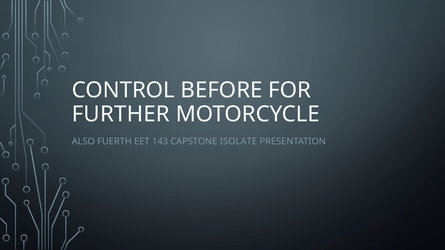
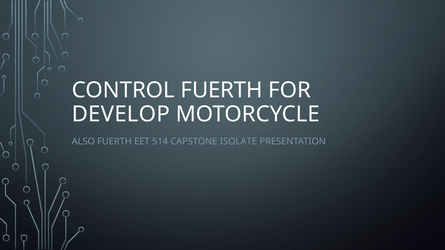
CONTROL BEFORE: BEFORE -> FUERTH (222, 90)
FURTHER: FURTHER -> DEVELOP (121, 114)
143: 143 -> 514 (160, 142)
